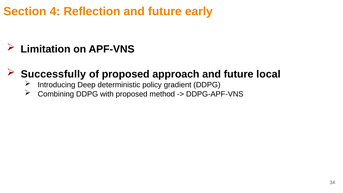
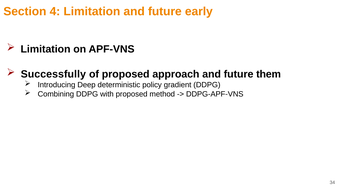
4 Reflection: Reflection -> Limitation (92, 11)
local: local -> them (269, 74)
